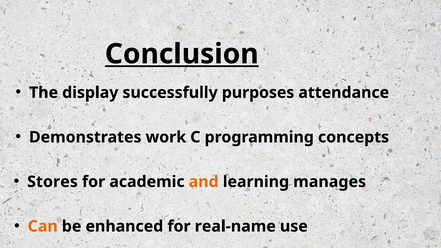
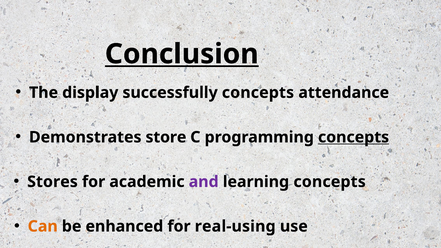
successfully purposes: purposes -> concepts (258, 93)
work: work -> store (166, 137)
concepts underline: none -> present (354, 137)
and colour: orange -> purple (204, 182)
learning manages: manages -> concepts (330, 182)
real-name: real-name -> real-using (235, 226)
